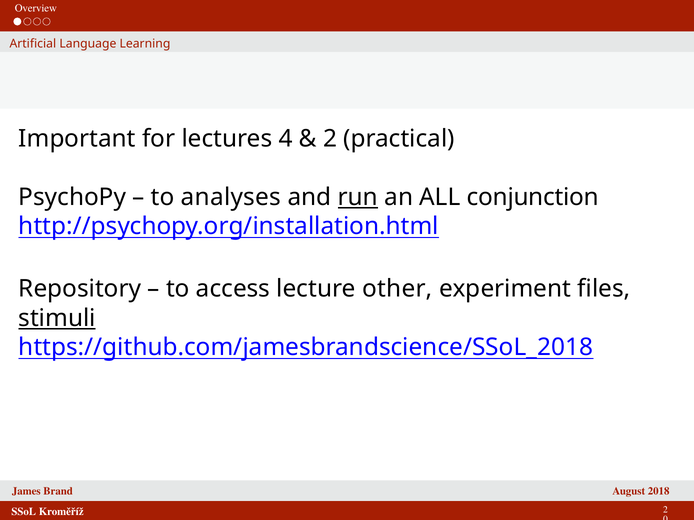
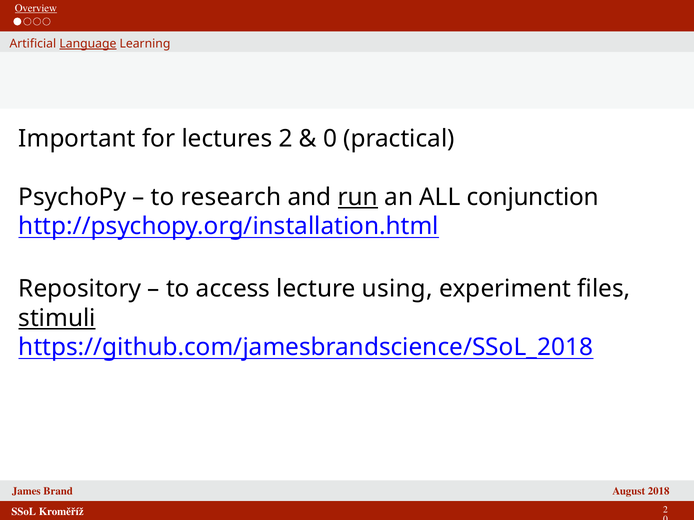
Overview underline: none -> present (36, 8)
Language underline: none -> present (88, 44)
lectures 4: 4 -> 2 (286, 139)
2: 2 -> 0 (330, 139)
analyses: analyses -> research (231, 197)
other: other -> using (397, 289)
